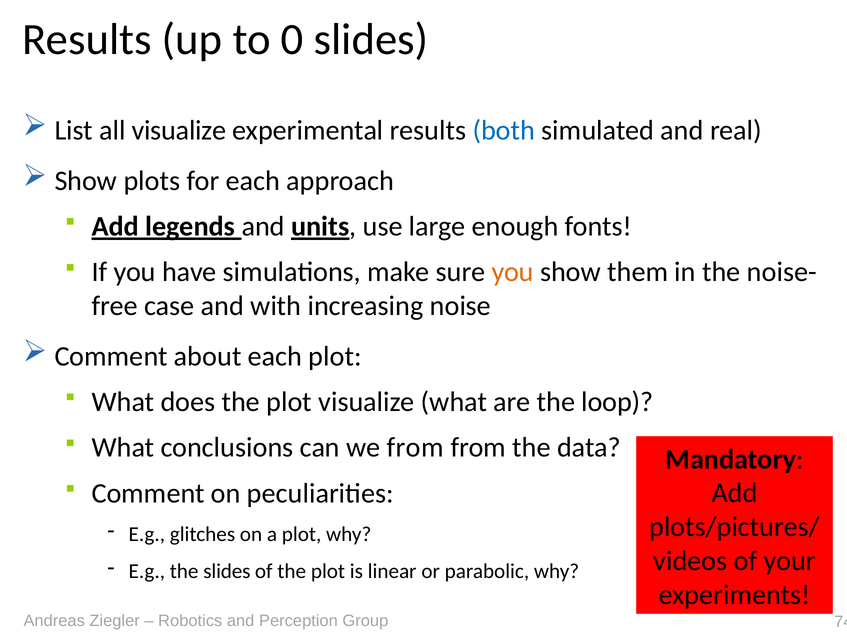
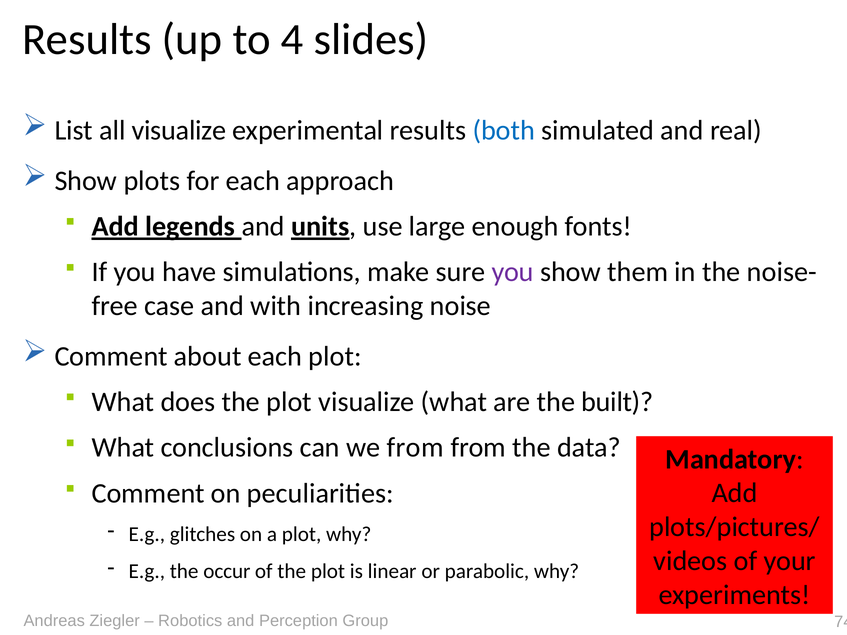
0: 0 -> 4 (292, 39)
you colour: orange -> purple (513, 272)
loop: loop -> built (617, 402)
the slides: slides -> occur (227, 572)
